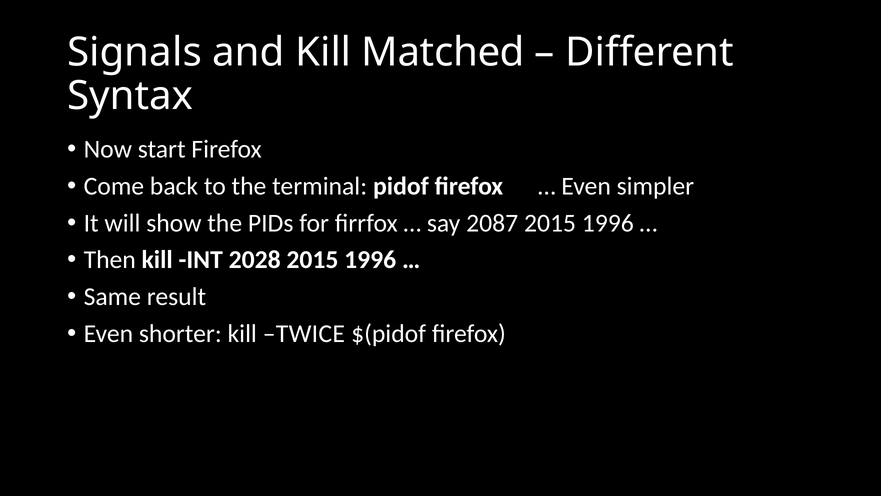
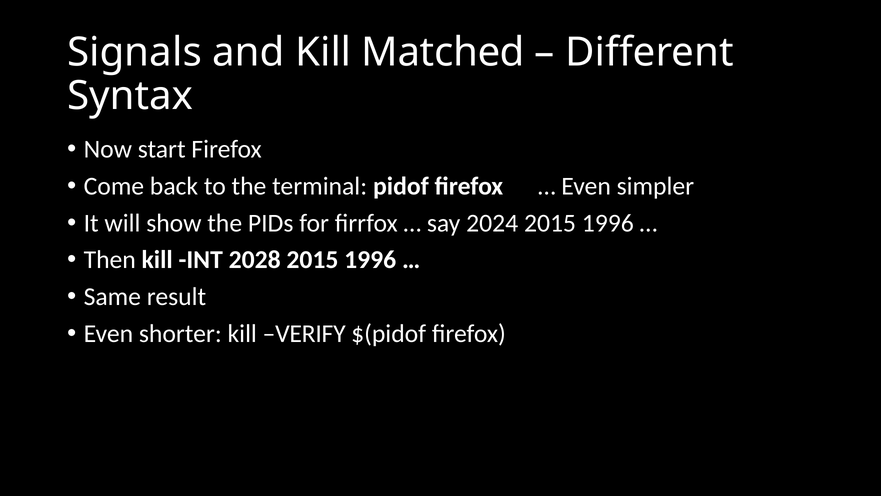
2087: 2087 -> 2024 (492, 223)
TWICE: TWICE -> VERIFY (304, 334)
